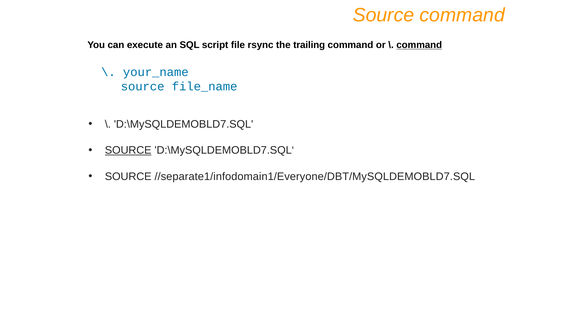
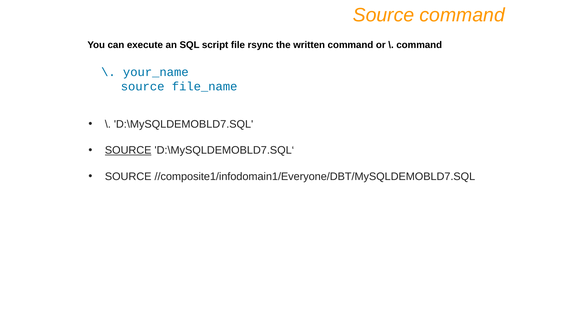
trailing: trailing -> written (309, 45)
command underline: present -> none (419, 45)
//separate1/infodomain1/Everyone/DBT/MySQLDEMOBLD7.SQL: //separate1/infodomain1/Everyone/DBT/MySQLDEMOBLD7.SQL -> //composite1/infodomain1/Everyone/DBT/MySQLDEMOBLD7.SQL (315, 177)
